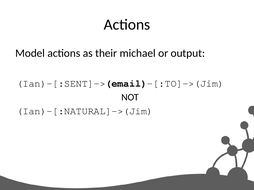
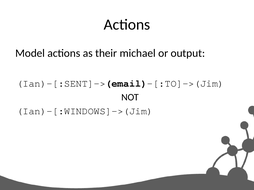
Ian)-[:NATURAL]->(Jim: Ian)-[:NATURAL]->(Jim -> Ian)-[:WINDOWS]->(Jim (85, 111)
